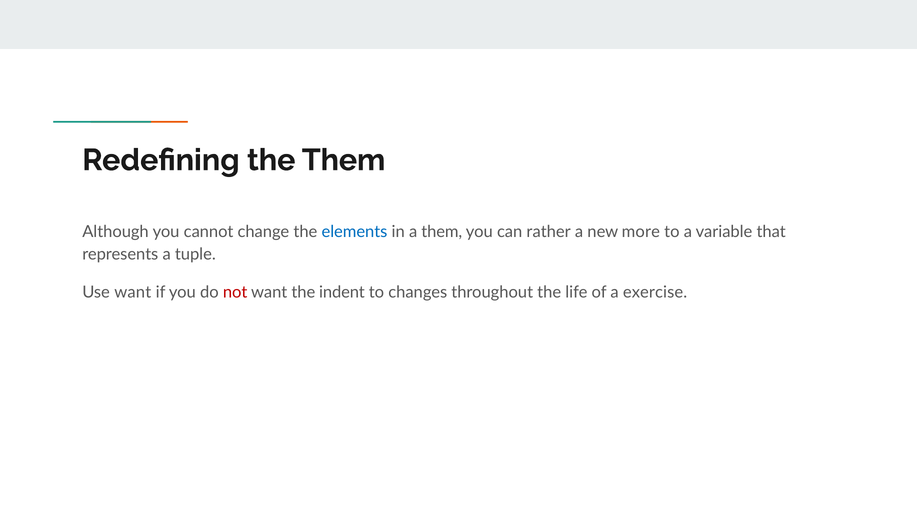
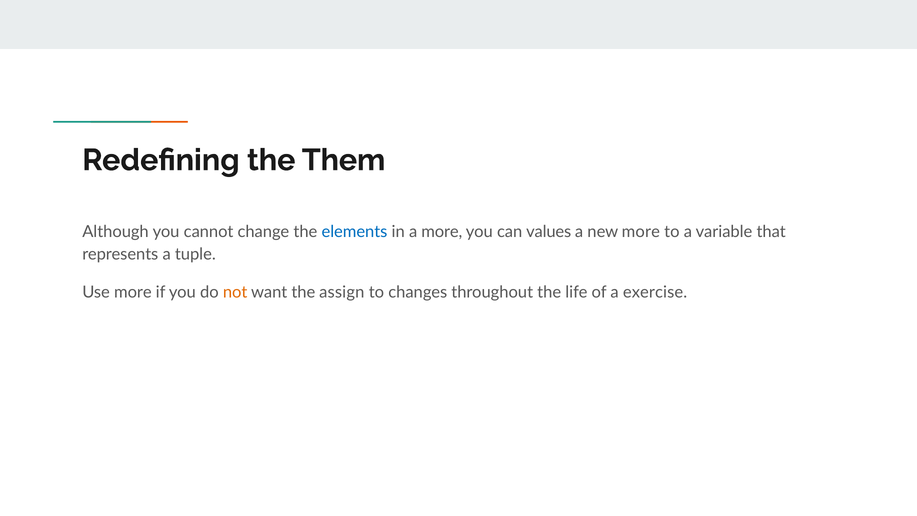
a them: them -> more (442, 232)
rather: rather -> values (549, 232)
Use want: want -> more (133, 292)
not colour: red -> orange (235, 292)
indent: indent -> assign (342, 292)
